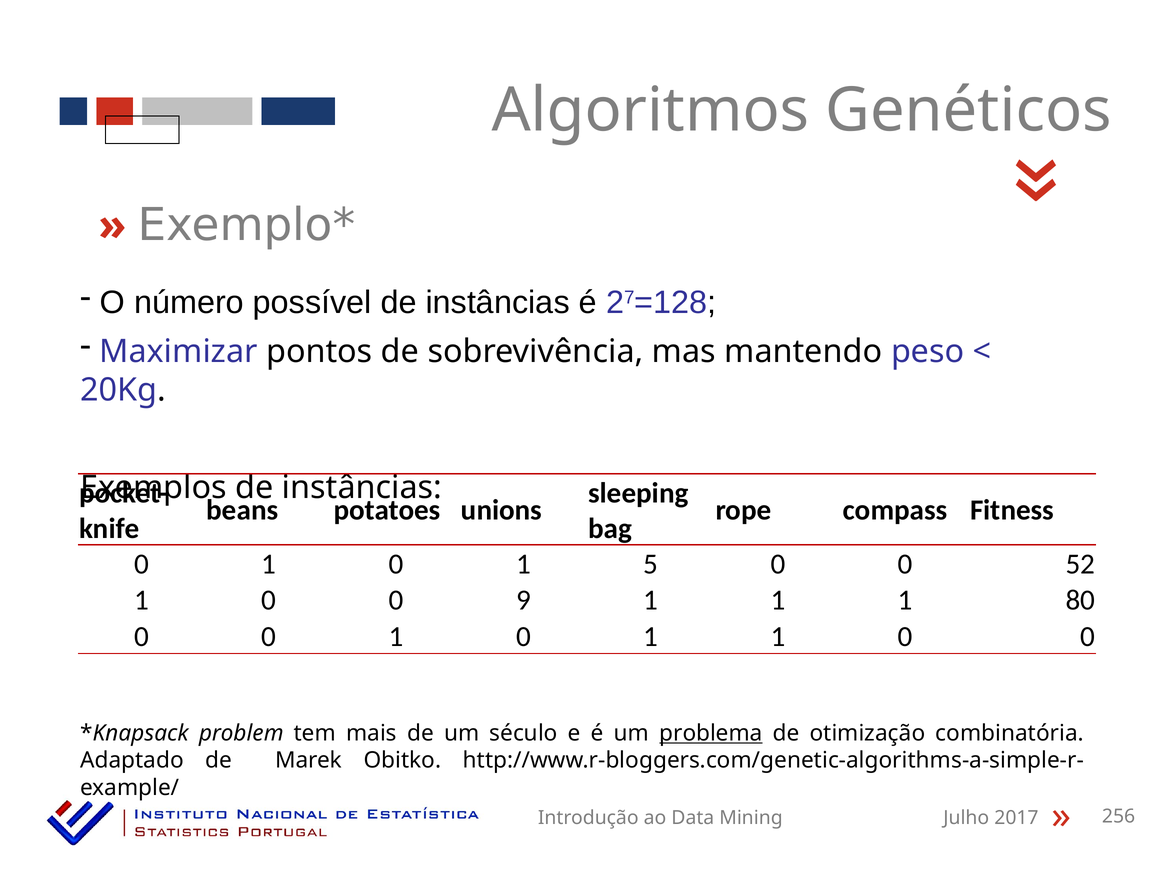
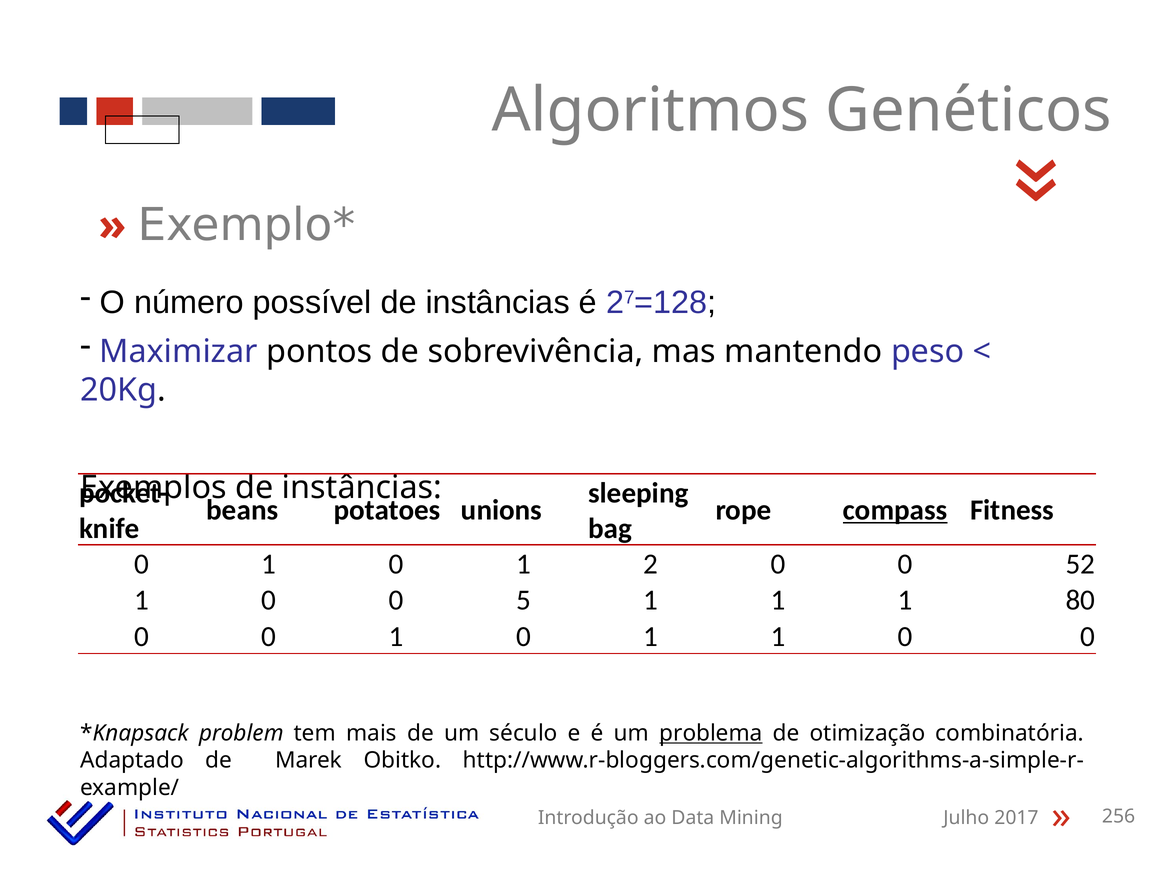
compass underline: none -> present (895, 510)
5: 5 -> 2 (651, 564)
9: 9 -> 5 (523, 600)
